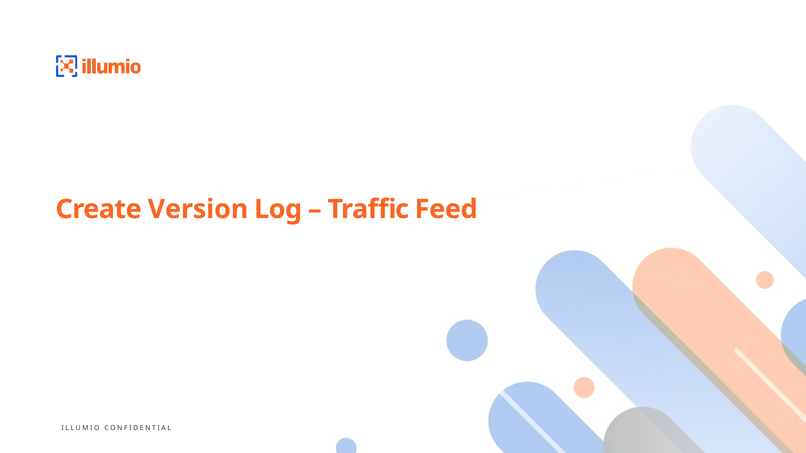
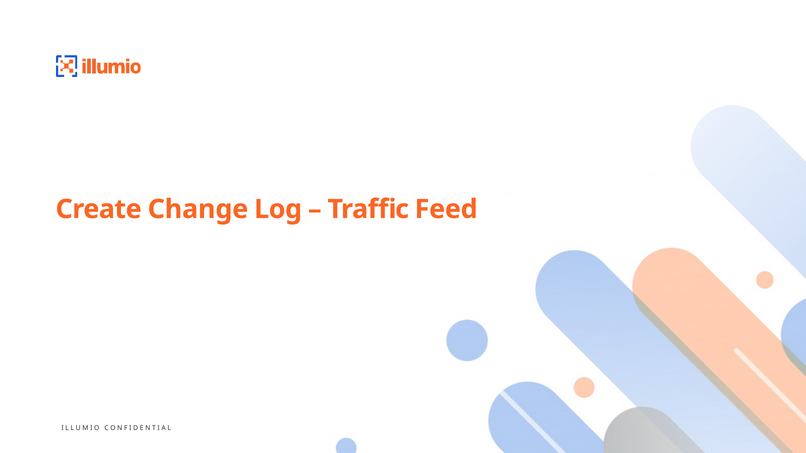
Version: Version -> Change (198, 209)
